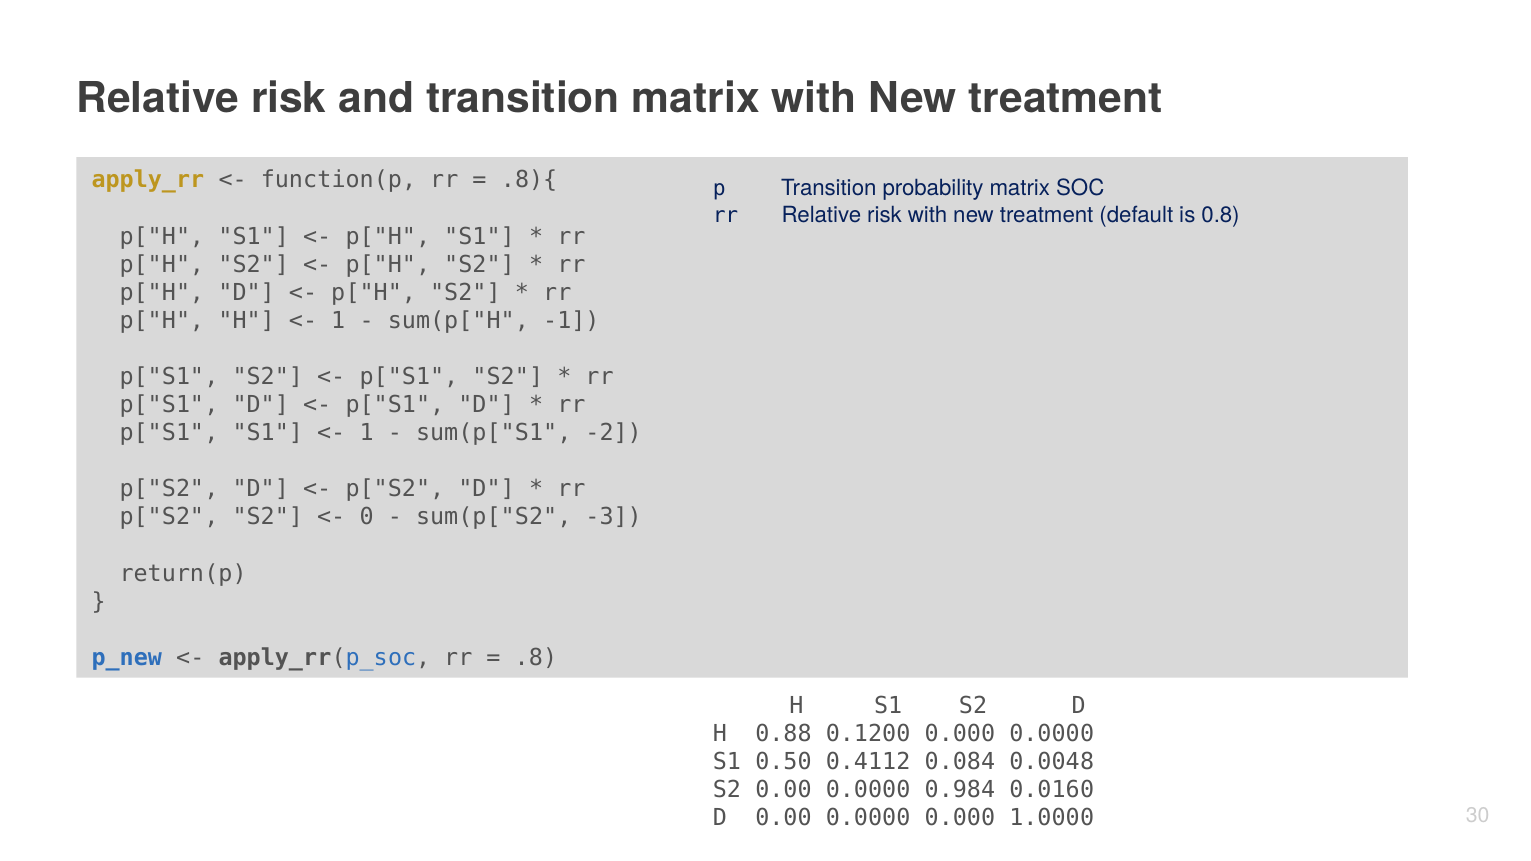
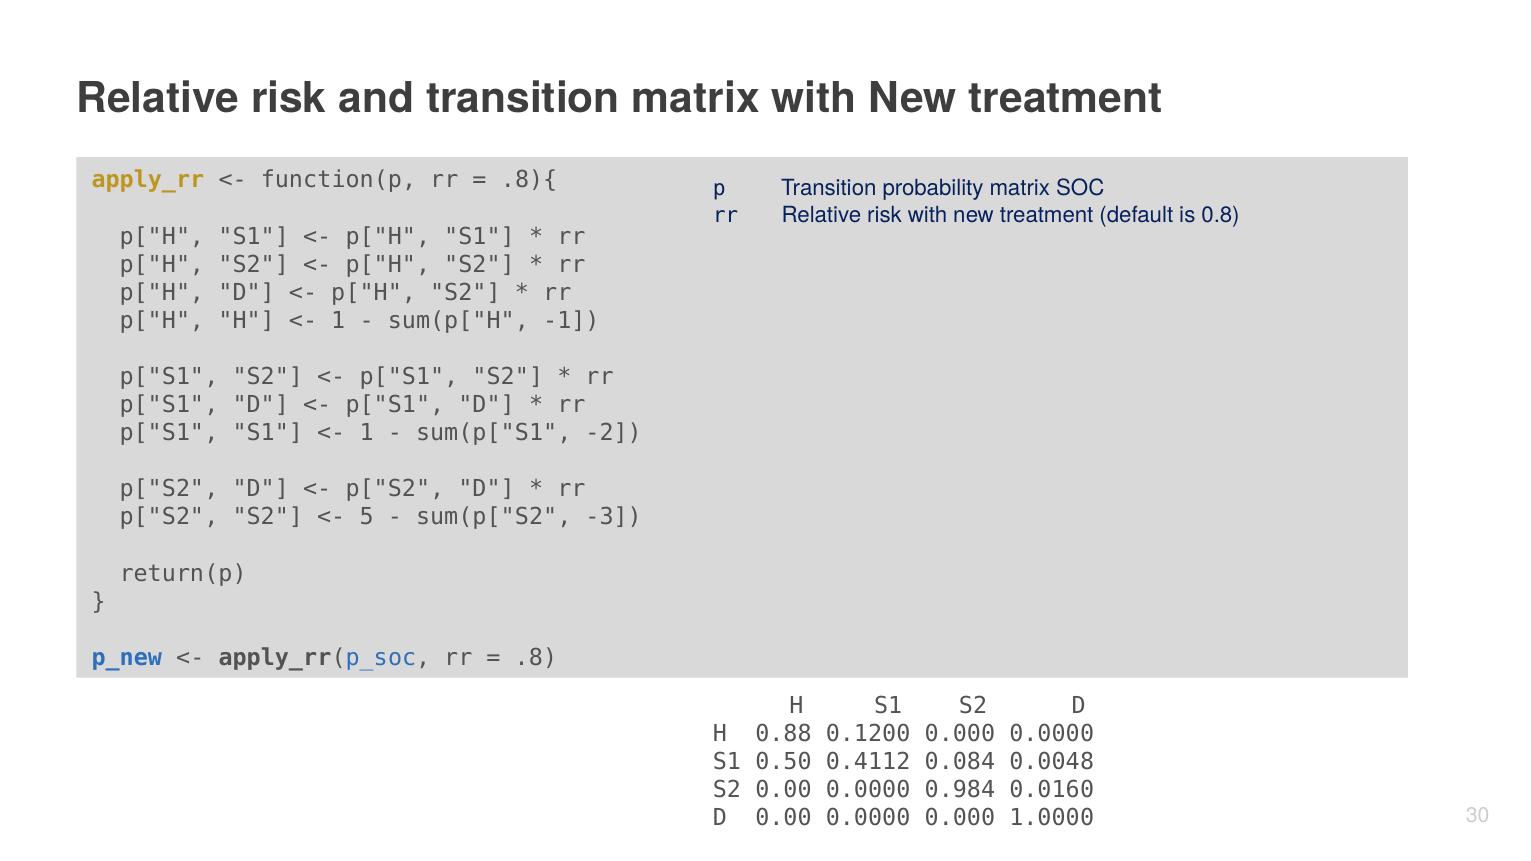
0: 0 -> 5 (367, 517)
